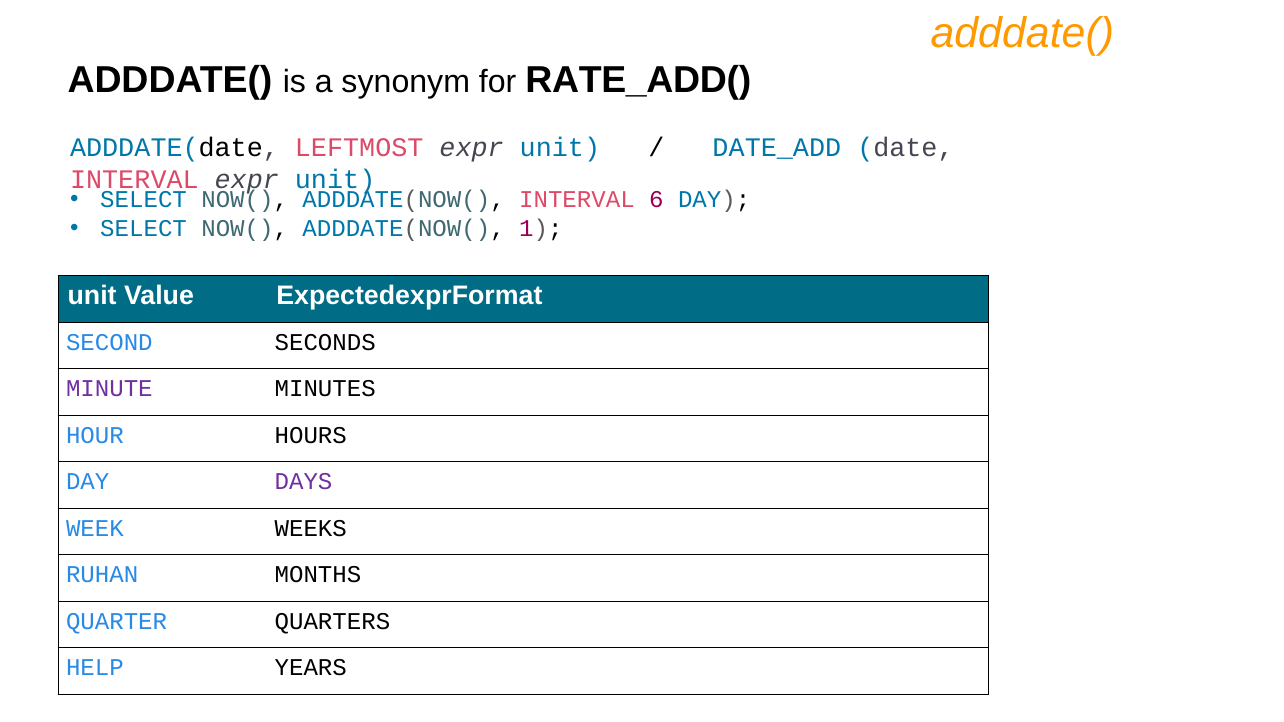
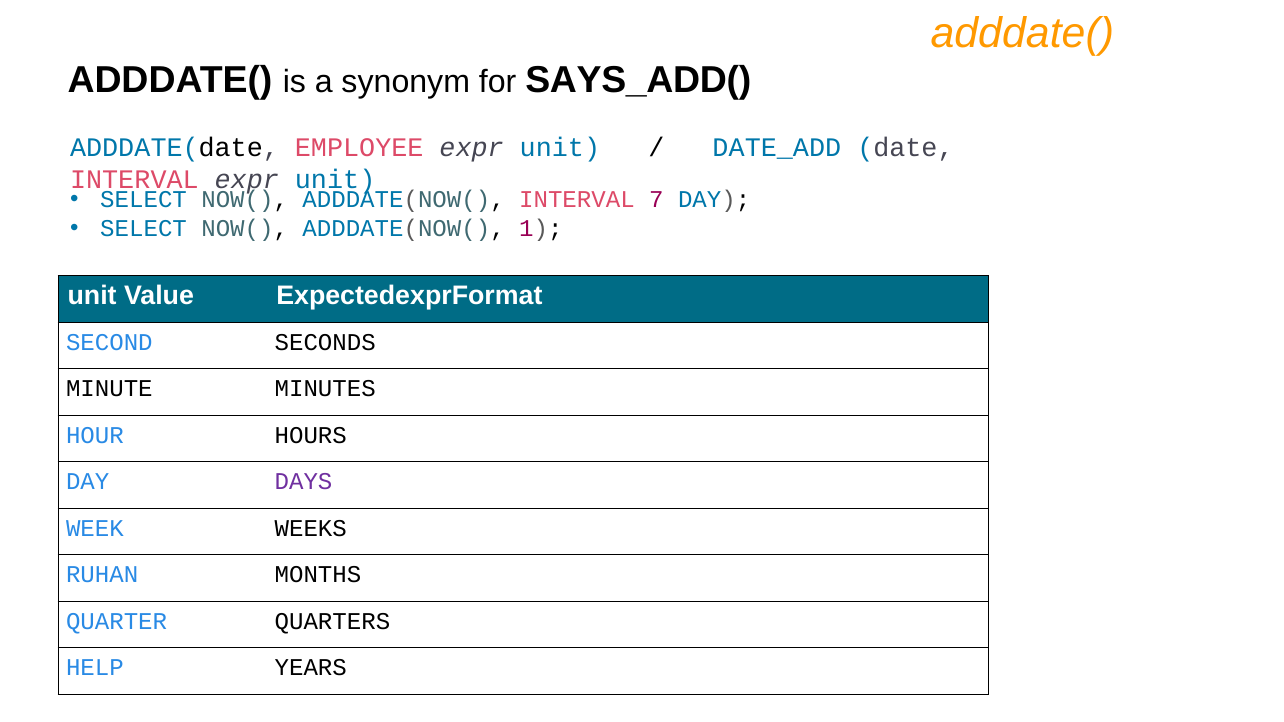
RATE_ADD(: RATE_ADD( -> SAYS_ADD( (638, 80)
LEFTMOST: LEFTMOST -> EMPLOYEE (359, 148)
6: 6 -> 7 (656, 200)
MINUTE colour: purple -> black (109, 389)
